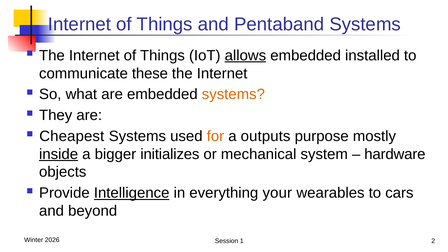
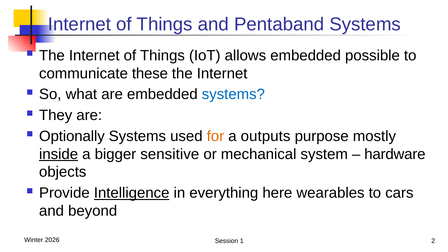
allows underline: present -> none (245, 55)
installed: installed -> possible (372, 55)
systems colour: orange -> blue (233, 94)
Cheapest: Cheapest -> Optionally (72, 136)
initializes: initializes -> sensitive (170, 154)
your: your -> here (277, 193)
